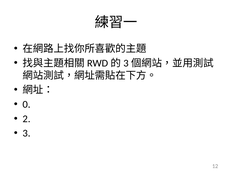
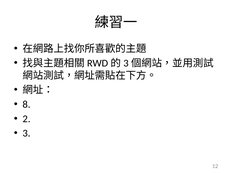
0: 0 -> 8 (27, 104)
